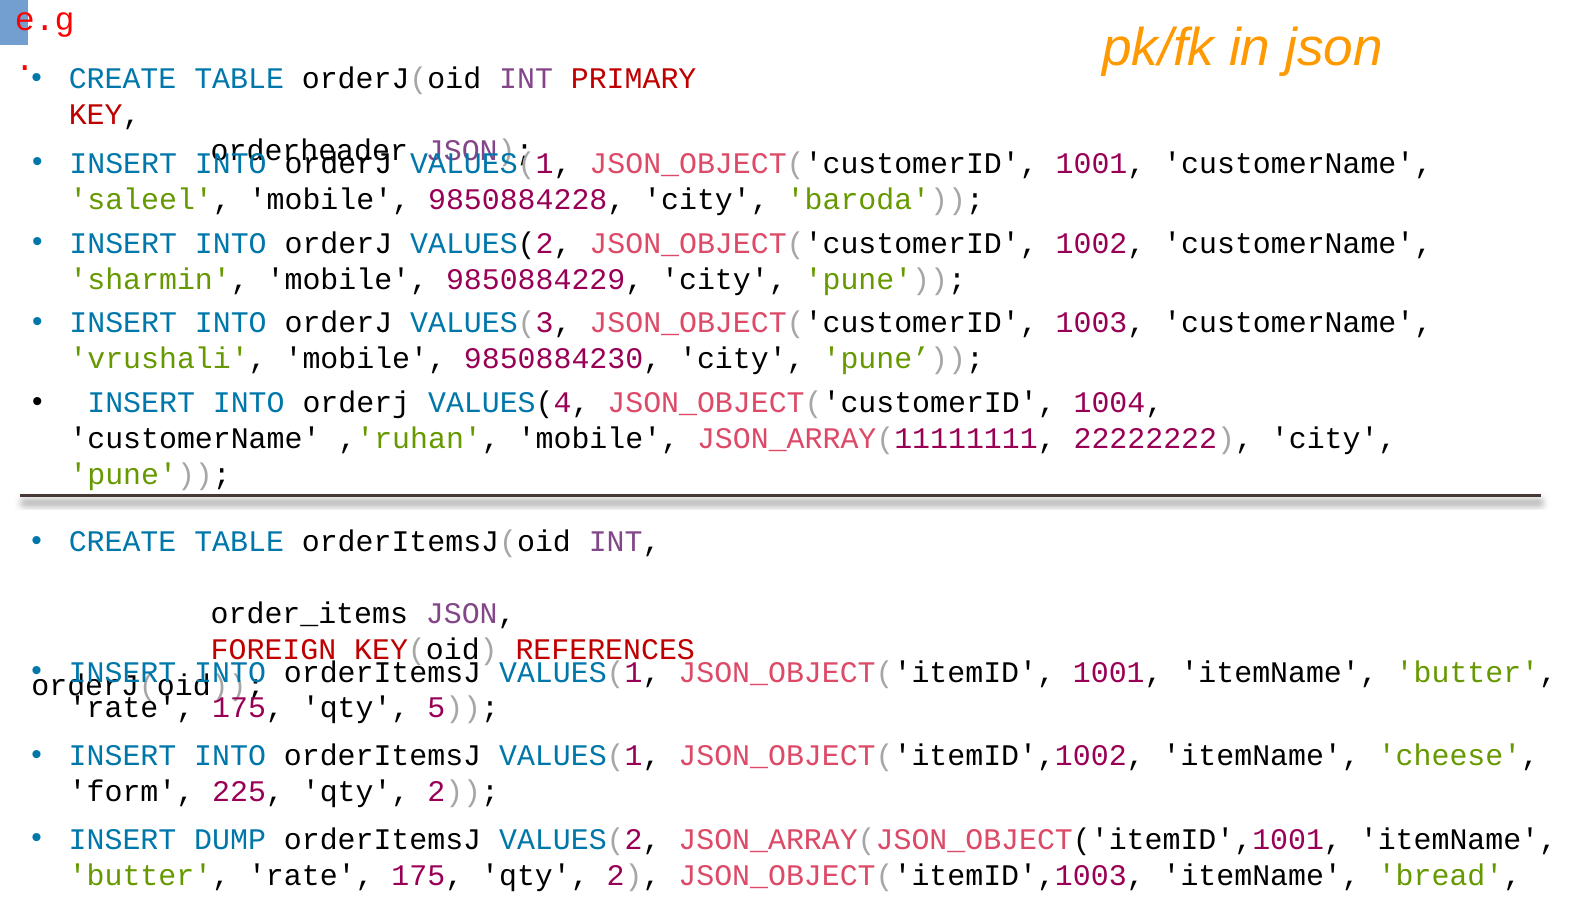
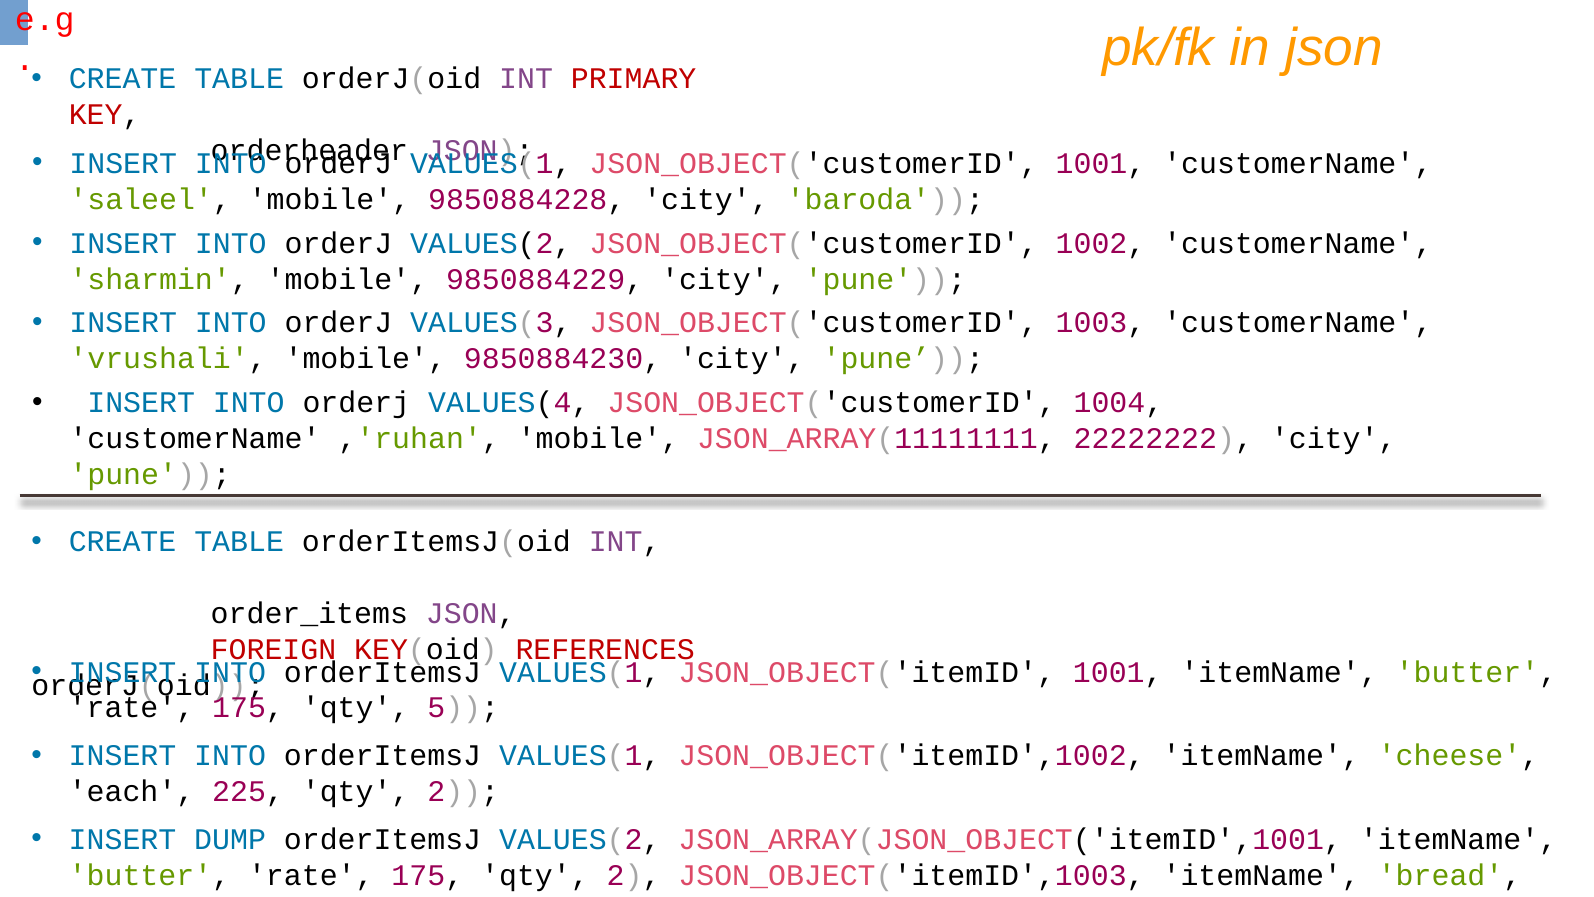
form: form -> each (131, 791)
